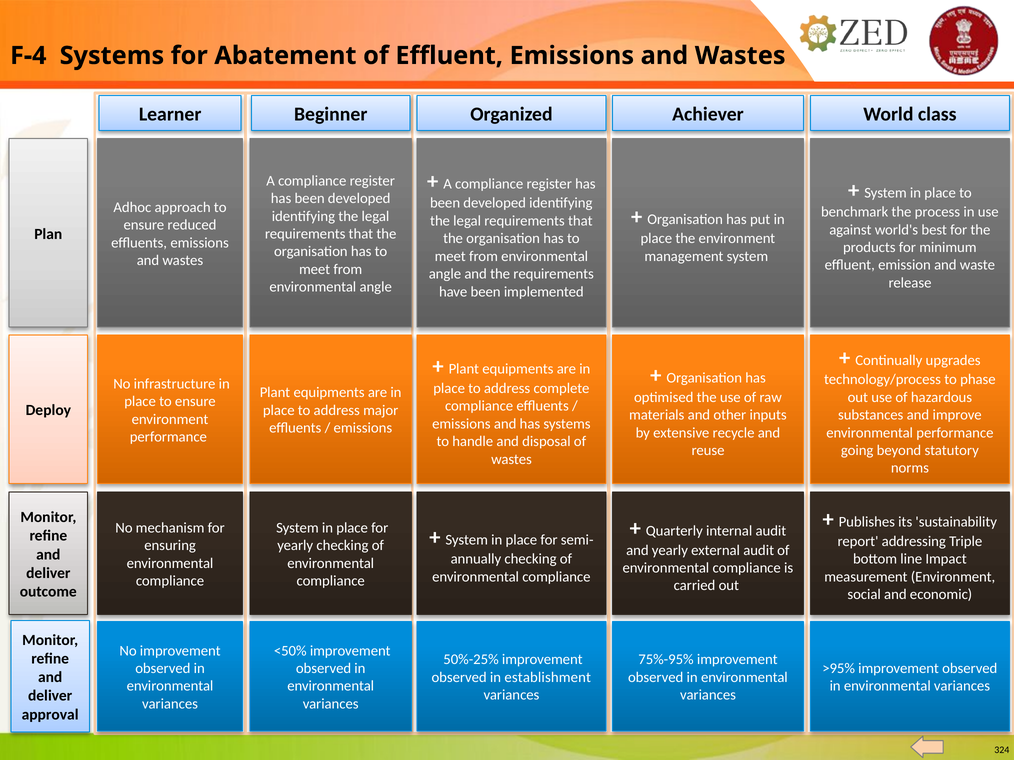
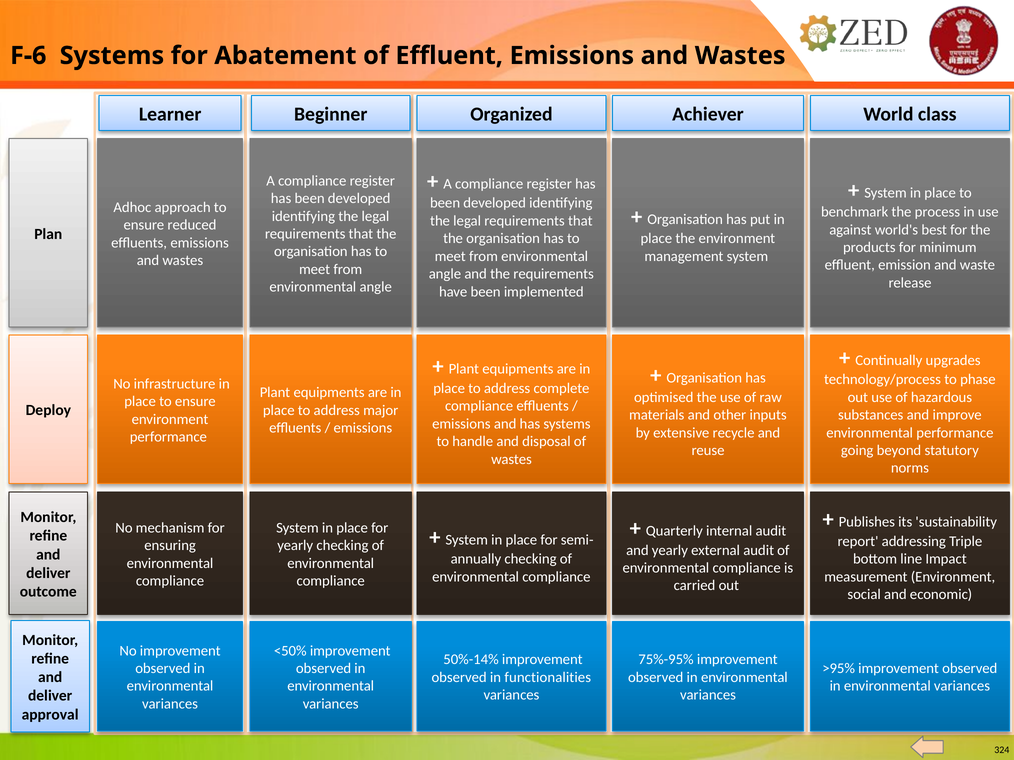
F-4: F-4 -> F-6 (28, 56)
50%-25%: 50%-25% -> 50%-14% (471, 660)
establishment: establishment -> functionalities (548, 678)
